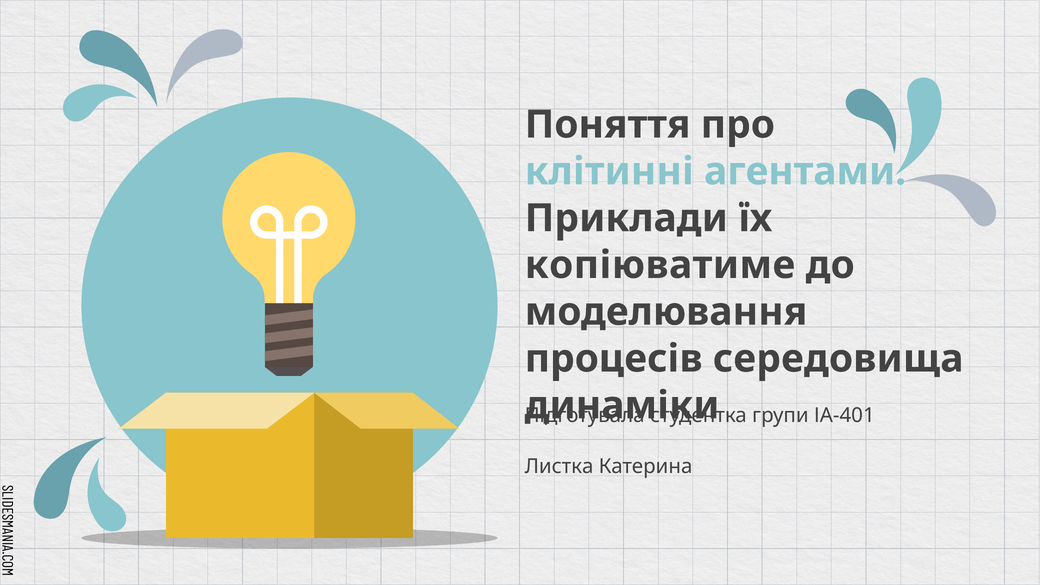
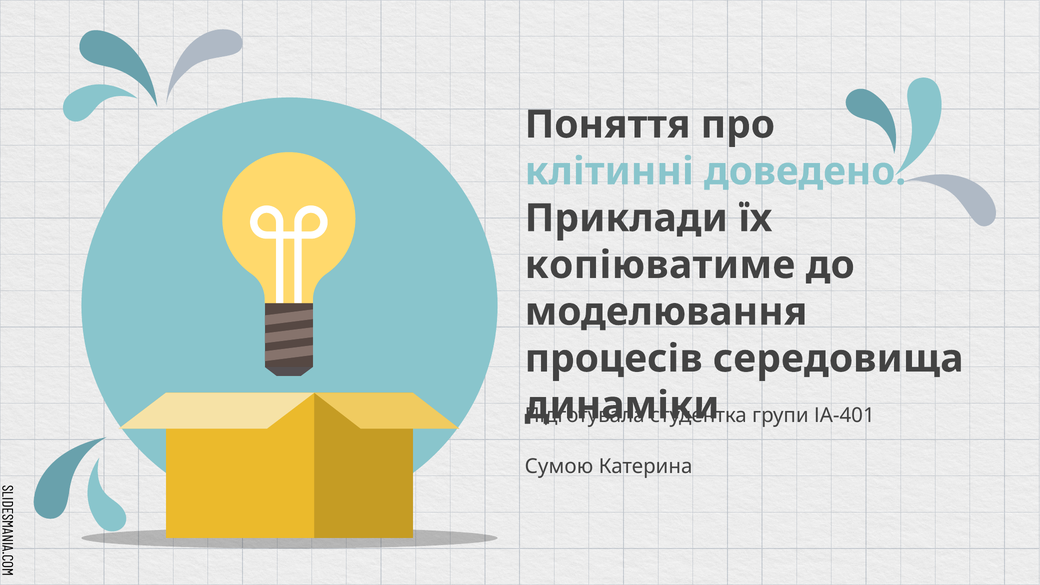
агентами: агентами -> доведено (805, 171)
Листка: Листка -> Сумою (559, 467)
